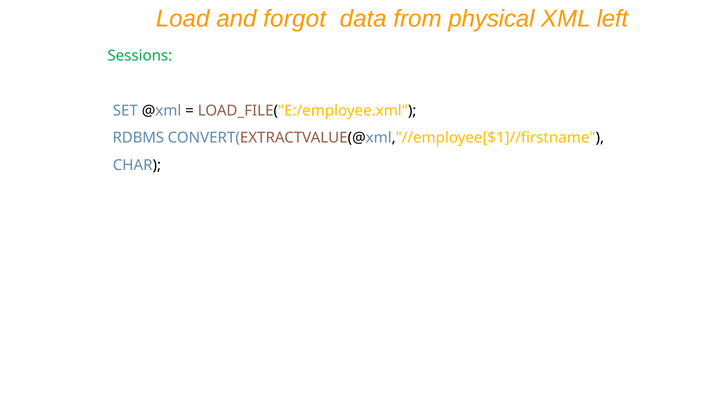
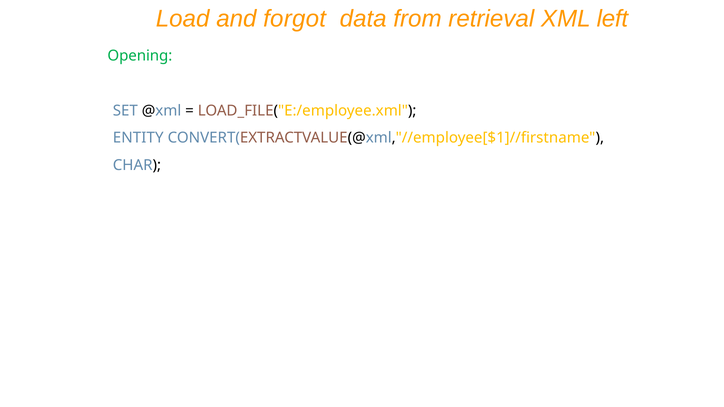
physical: physical -> retrieval (491, 19)
Sessions: Sessions -> Opening (140, 56)
RDBMS: RDBMS -> ENTITY (138, 138)
